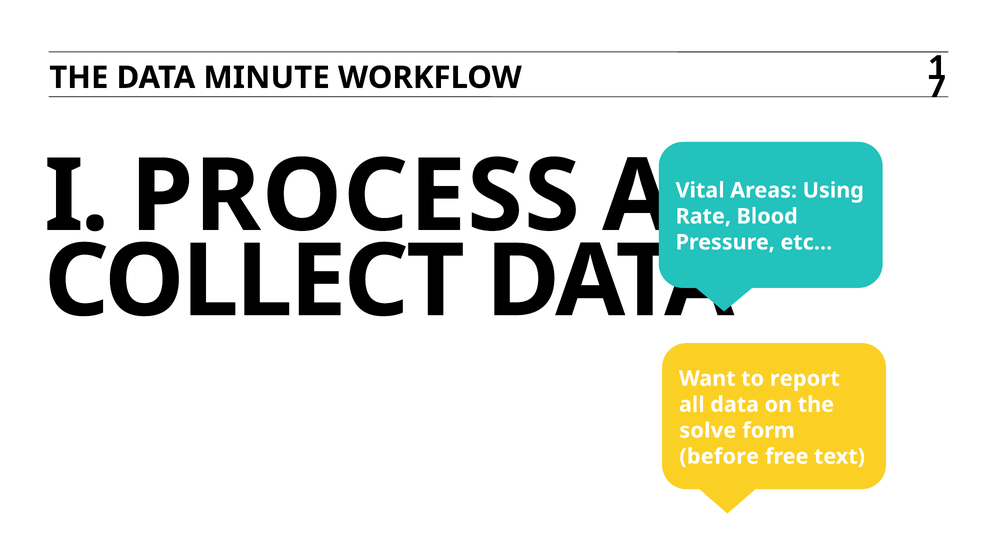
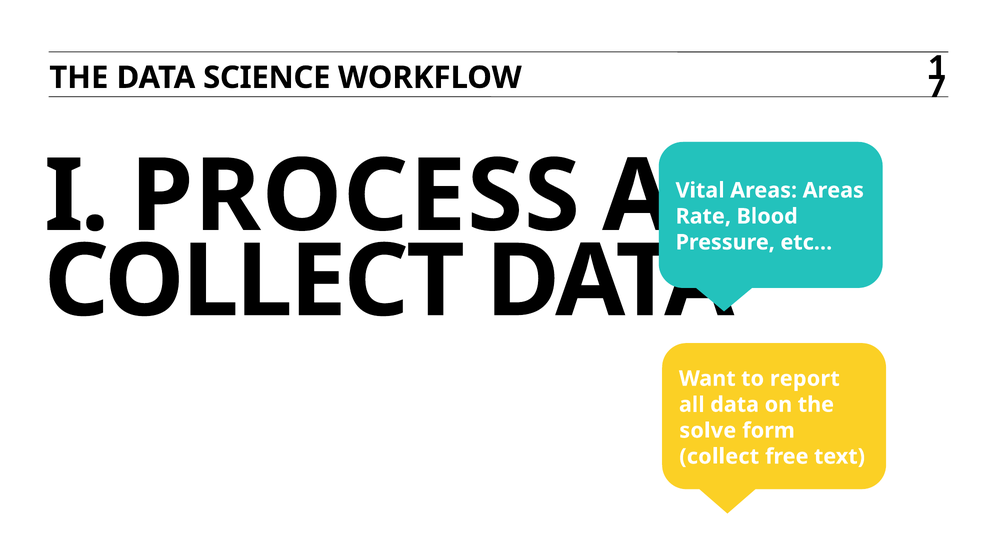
MINUTE: MINUTE -> SCIENCE (267, 78)
Using: Using -> Areas (833, 190)
before: before -> collect (719, 456)
